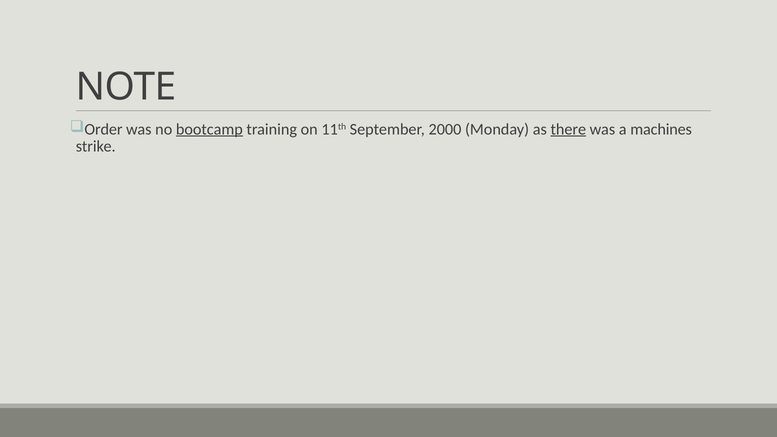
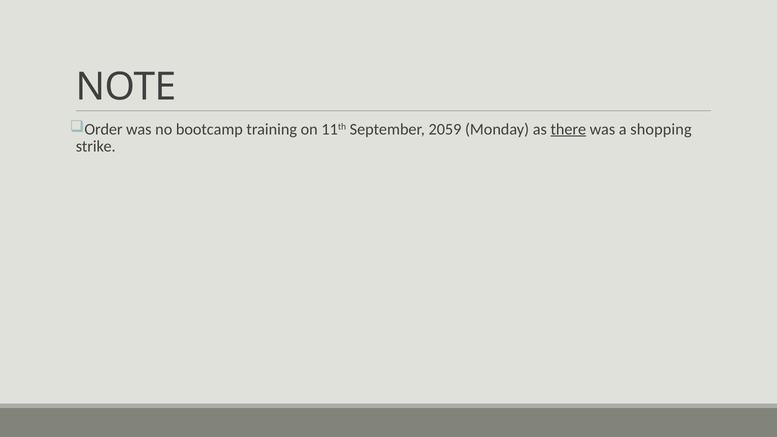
bootcamp underline: present -> none (209, 129)
2000: 2000 -> 2059 (445, 129)
machines: machines -> shopping (661, 129)
